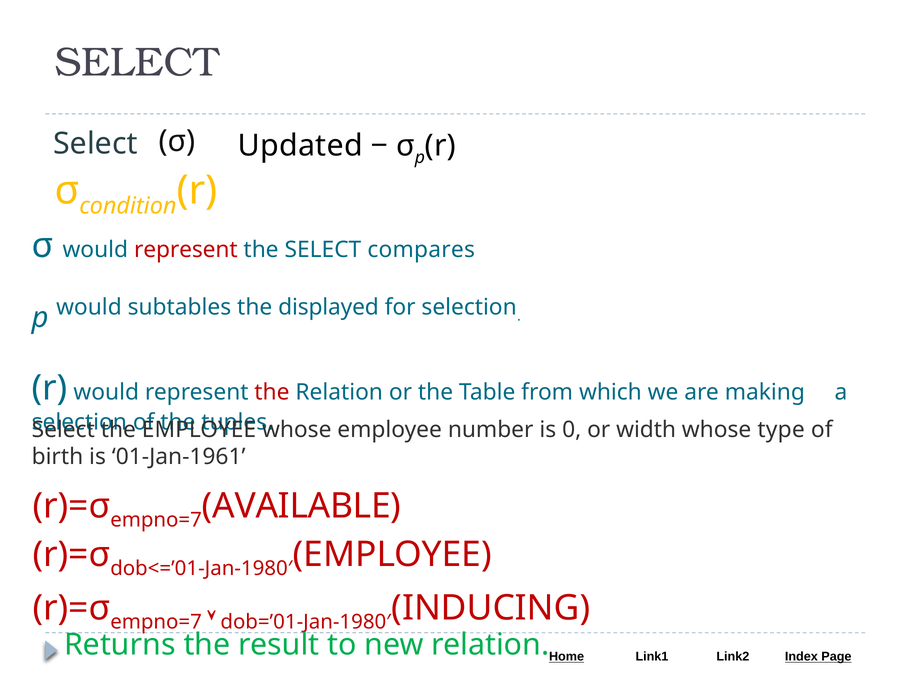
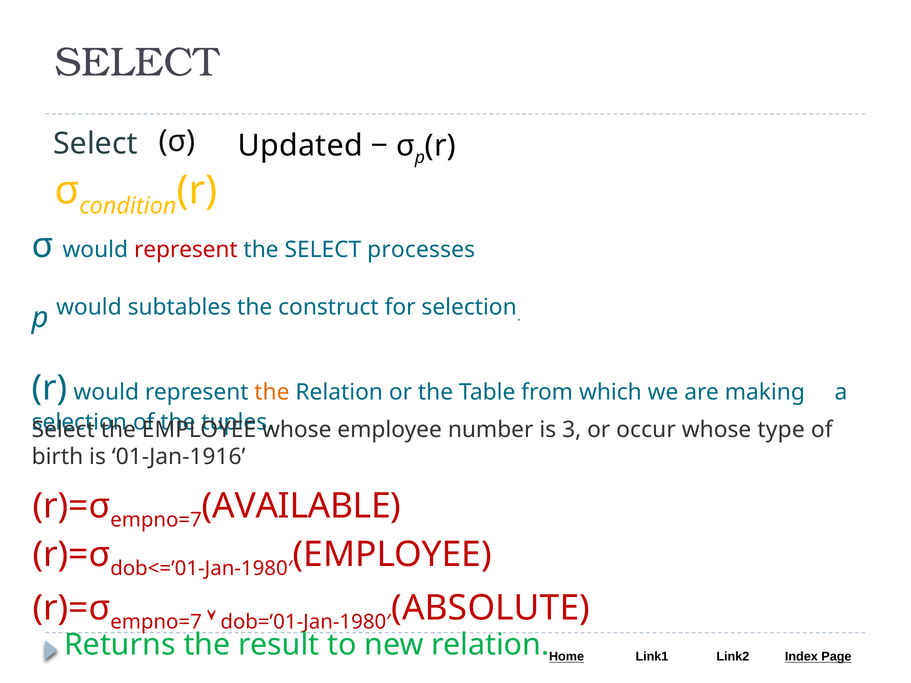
compares: compares -> processes (421, 250)
displayed: displayed -> construct (328, 307)
the colour: red -> orange (272, 392)
0: 0 -> 3 (572, 430)
width: width -> occur (646, 430)
01-Jan-1961: 01-Jan-1961 -> 01-Jan-1916 (179, 457)
INDUCING: INDUCING -> ABSOLUTE (491, 608)
